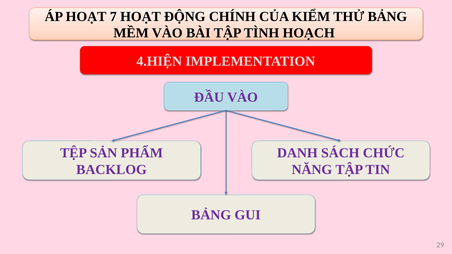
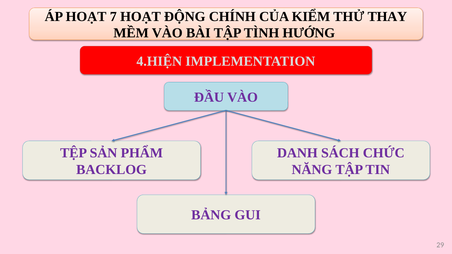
THỬ BẢNG: BẢNG -> THAY (387, 17)
HOẠCH: HOẠCH -> HƯỚNG (309, 33)
